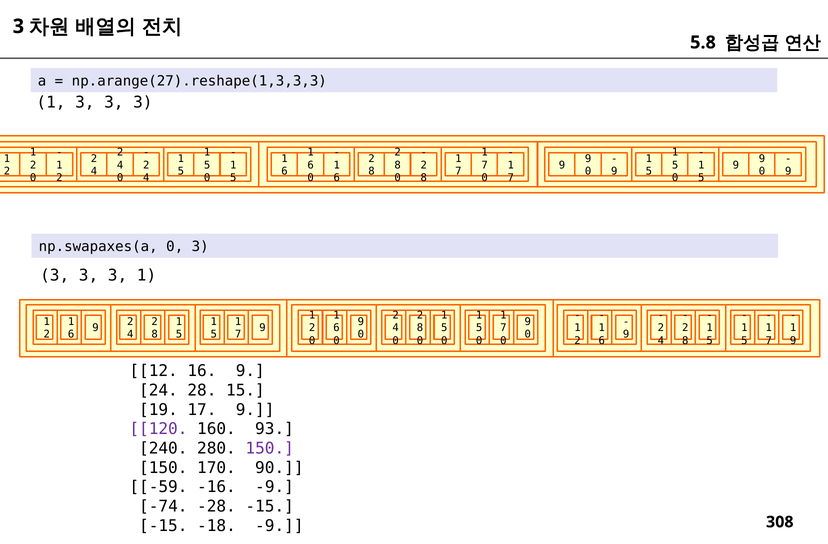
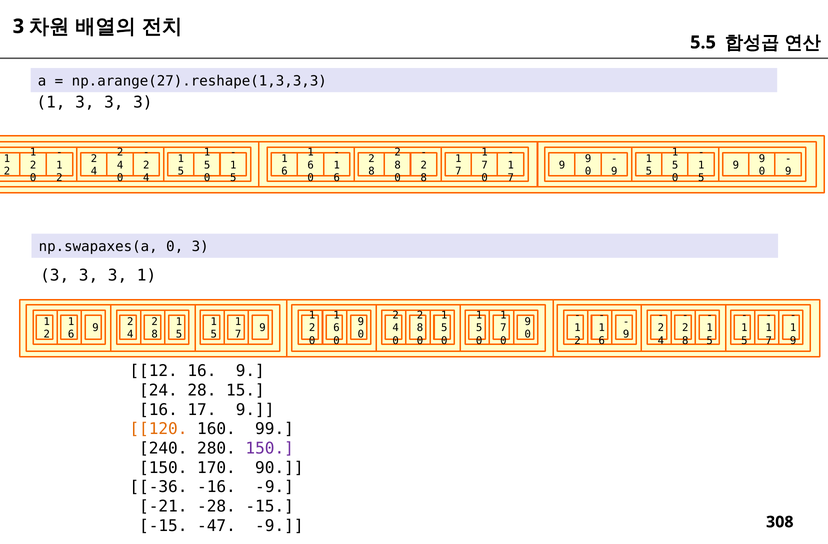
5.8: 5.8 -> 5.5 (703, 42)
19: 19 -> 16 (158, 410)
120 colour: purple -> orange (158, 429)
93: 93 -> 99 (275, 429)
-59: -59 -> -36 (158, 487)
-74: -74 -> -21 (163, 506)
-18: -18 -> -47 (216, 526)
